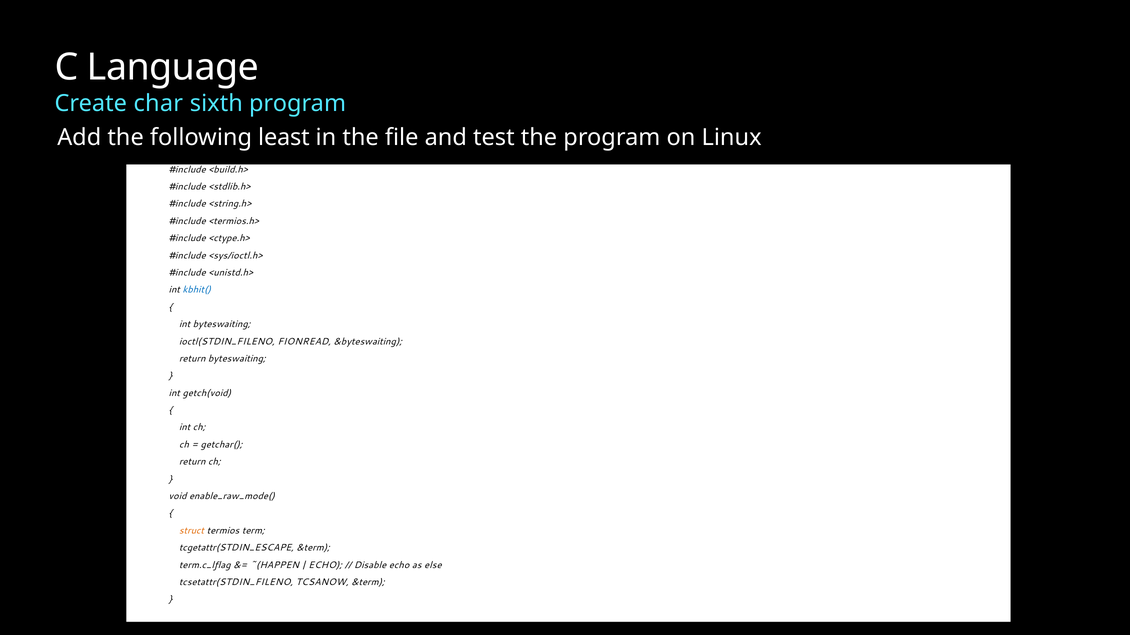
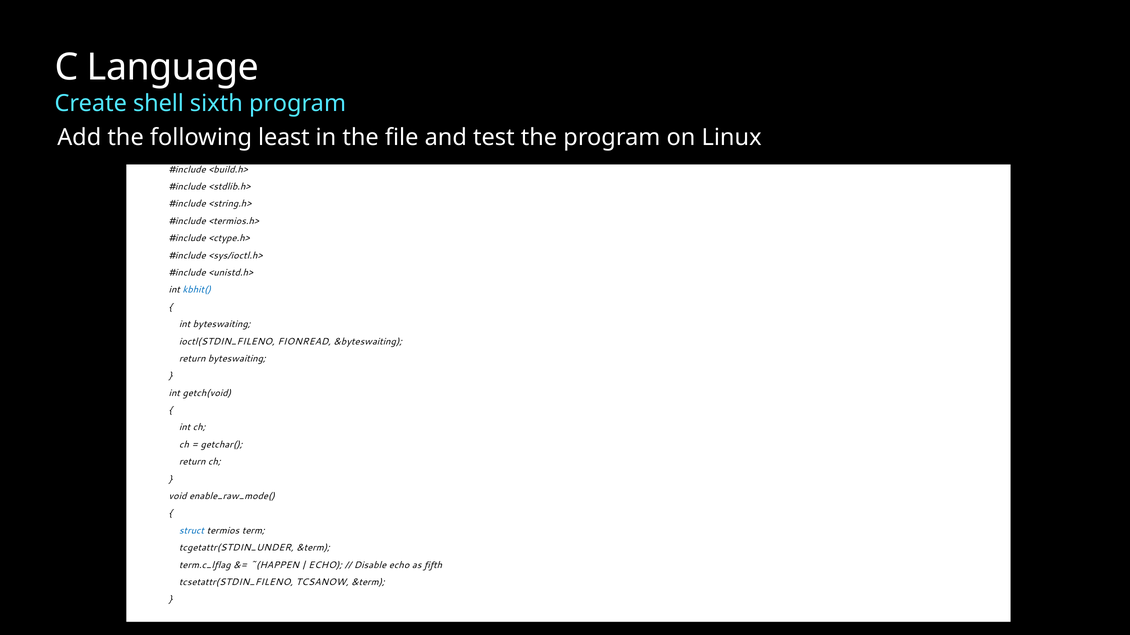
char: char -> shell (158, 103)
struct colour: orange -> blue (192, 531)
tcgetattr(STDIN_ESCAPE: tcgetattr(STDIN_ESCAPE -> tcgetattr(STDIN_UNDER (236, 548)
else: else -> fifth (433, 566)
